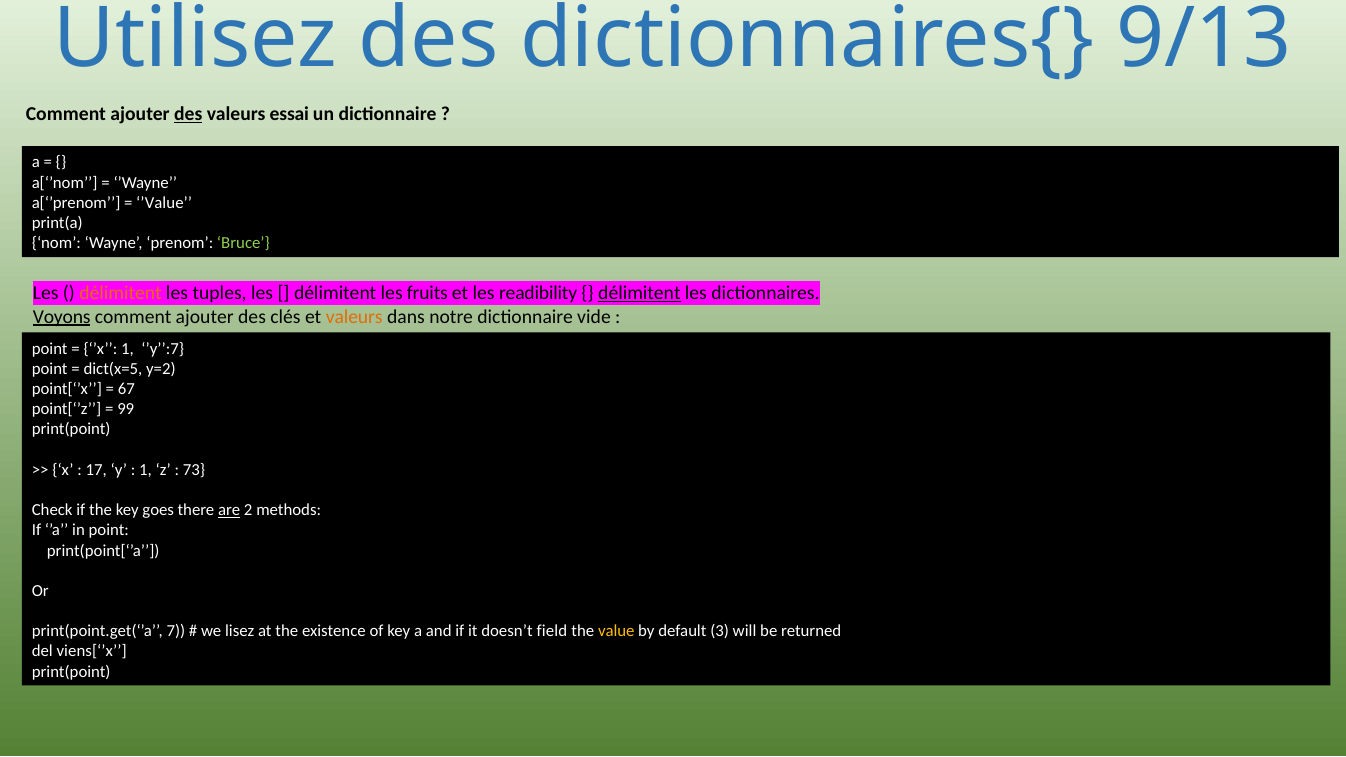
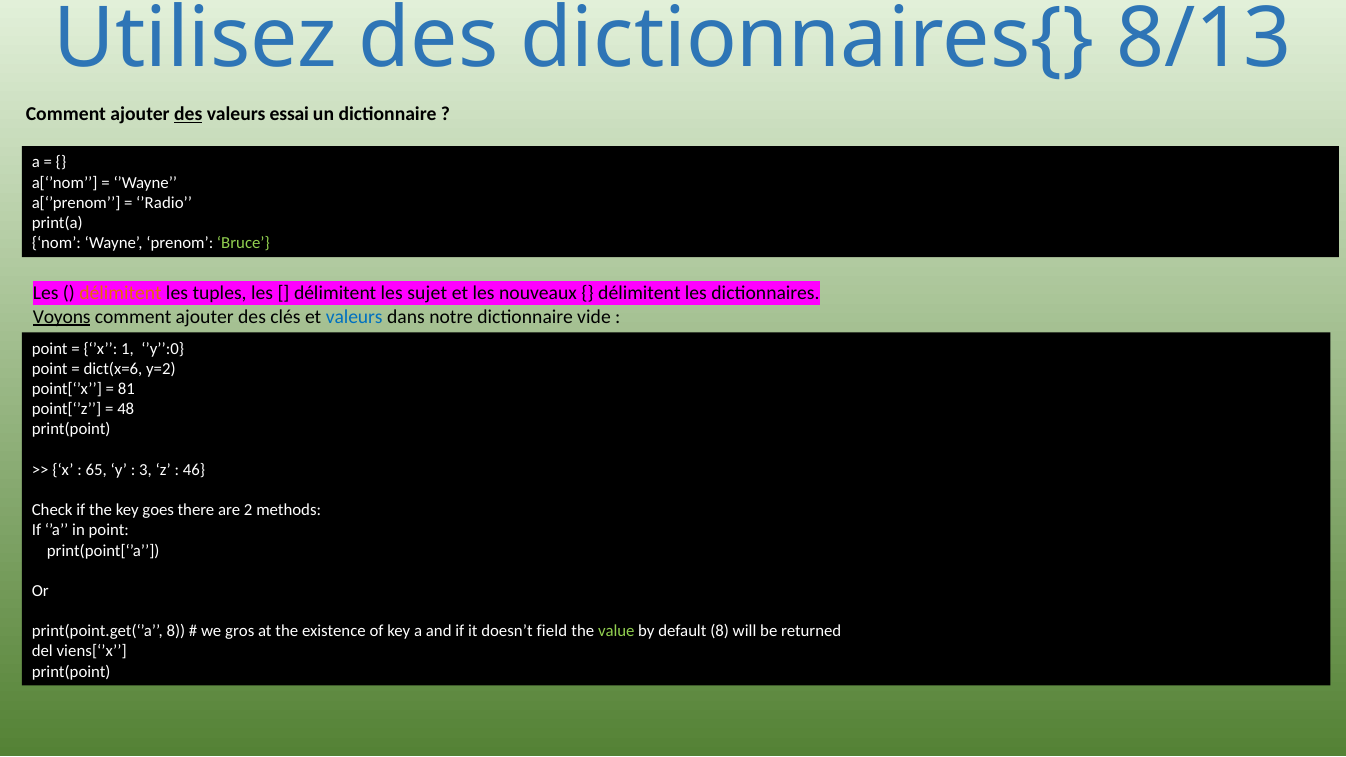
9/13: 9/13 -> 8/13 (1204, 39)
’Value: ’Value -> ’Radio (164, 203)
fruits: fruits -> sujet (427, 293)
readibility: readibility -> nouveaux (538, 293)
délimitent underline: present -> none (639, 293)
valeurs colour: orange -> blue (354, 317)
’y’’:7: ’y’’:7 -> ’y’’:0 (163, 349)
dict(x=5: dict(x=5 -> dict(x=6 (113, 369)
67: 67 -> 81 (126, 389)
99: 99 -> 48 (126, 409)
17: 17 -> 65 (96, 470)
1: 1 -> 3 (145, 470)
73: 73 -> 46 (194, 470)
are underline: present -> none (229, 510)
print(point.get(‘’a 7: 7 -> 8 (176, 631)
lisez: lisez -> gros (240, 631)
value colour: yellow -> light green (616, 631)
default 3: 3 -> 8 (720, 631)
